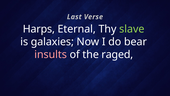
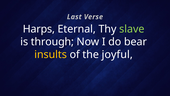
galaxies: galaxies -> through (52, 42)
insults colour: pink -> yellow (51, 54)
raged: raged -> joyful (117, 54)
